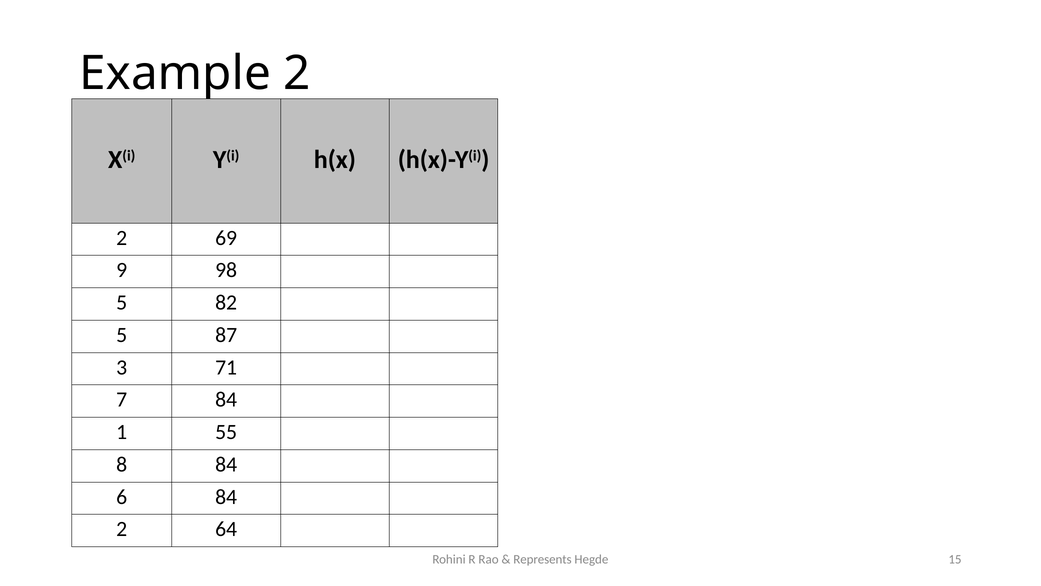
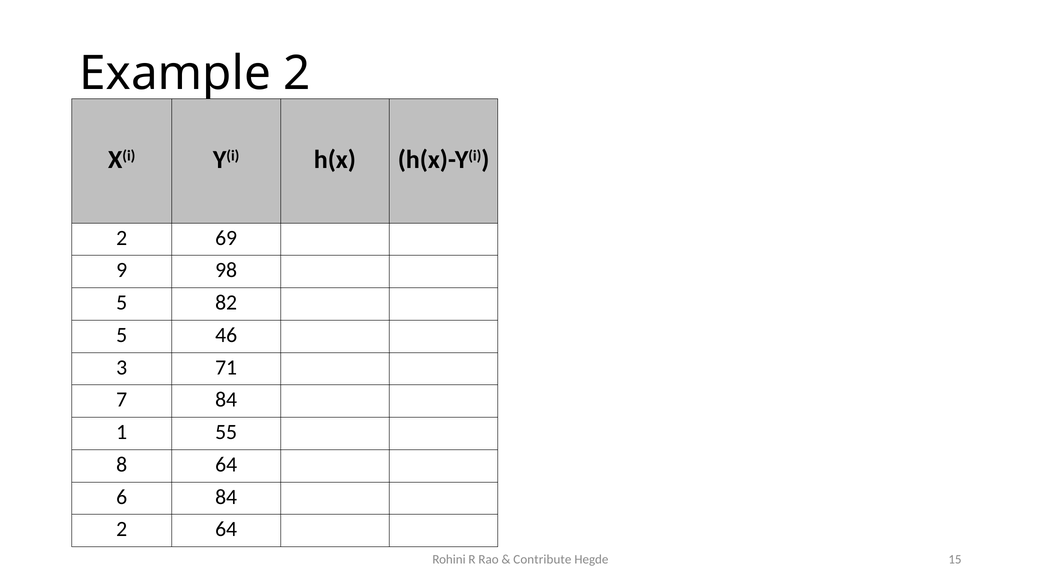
87: 87 -> 46 (226, 335)
8 84: 84 -> 64 (226, 464)
Represents: Represents -> Contribute (542, 559)
